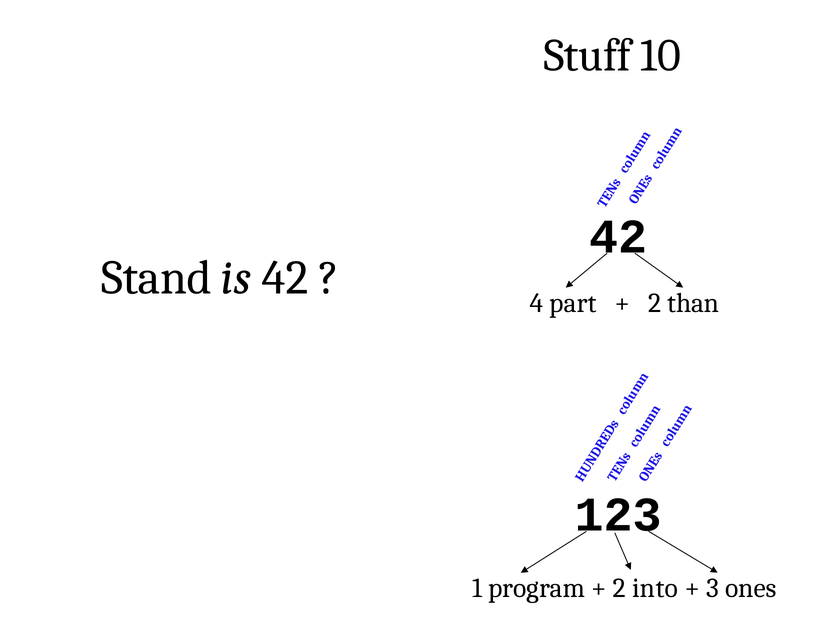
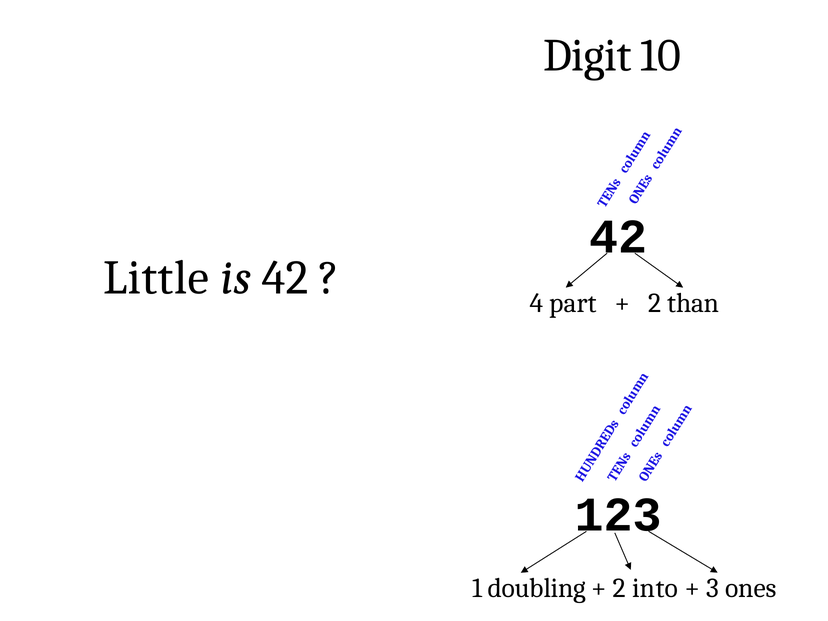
Stuff: Stuff -> Digit (587, 56)
Stand: Stand -> Little (156, 278)
program: program -> doubling (537, 588)
